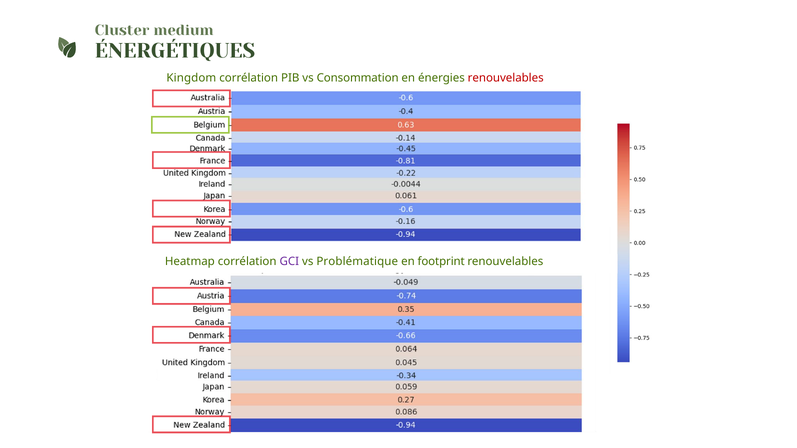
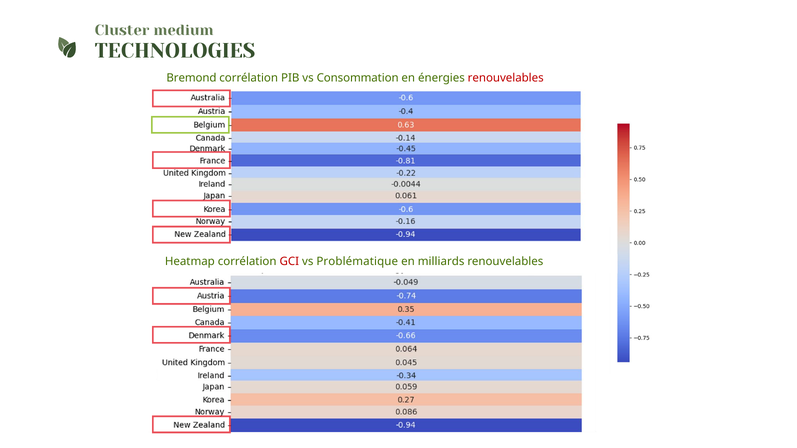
ÉNERGÉTIQUES: ÉNERGÉTIQUES -> TECHNOLOGIES (175, 51)
Kingdom: Kingdom -> Bremond (191, 78)
GCI colour: purple -> red (289, 262)
footprint: footprint -> milliards (441, 262)
